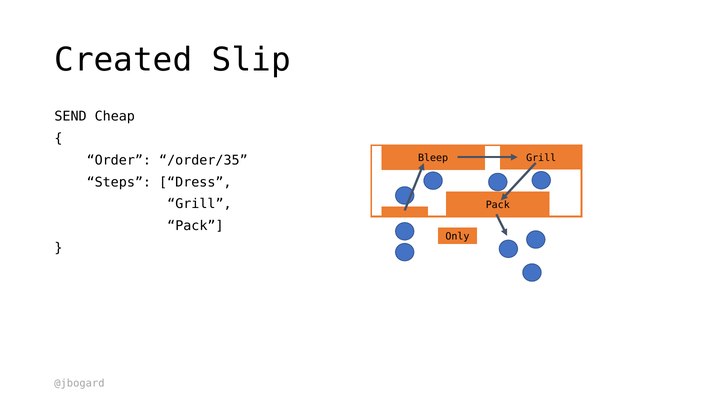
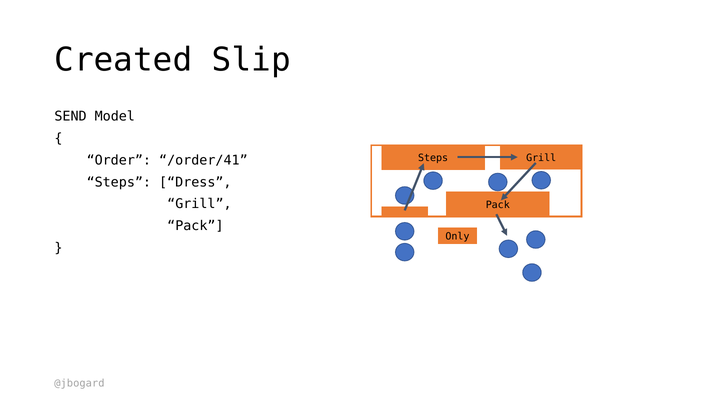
Cheap: Cheap -> Model (115, 117)
Bleep: Bleep -> Steps (433, 158)
/order/35: /order/35 -> /order/41 (203, 161)
